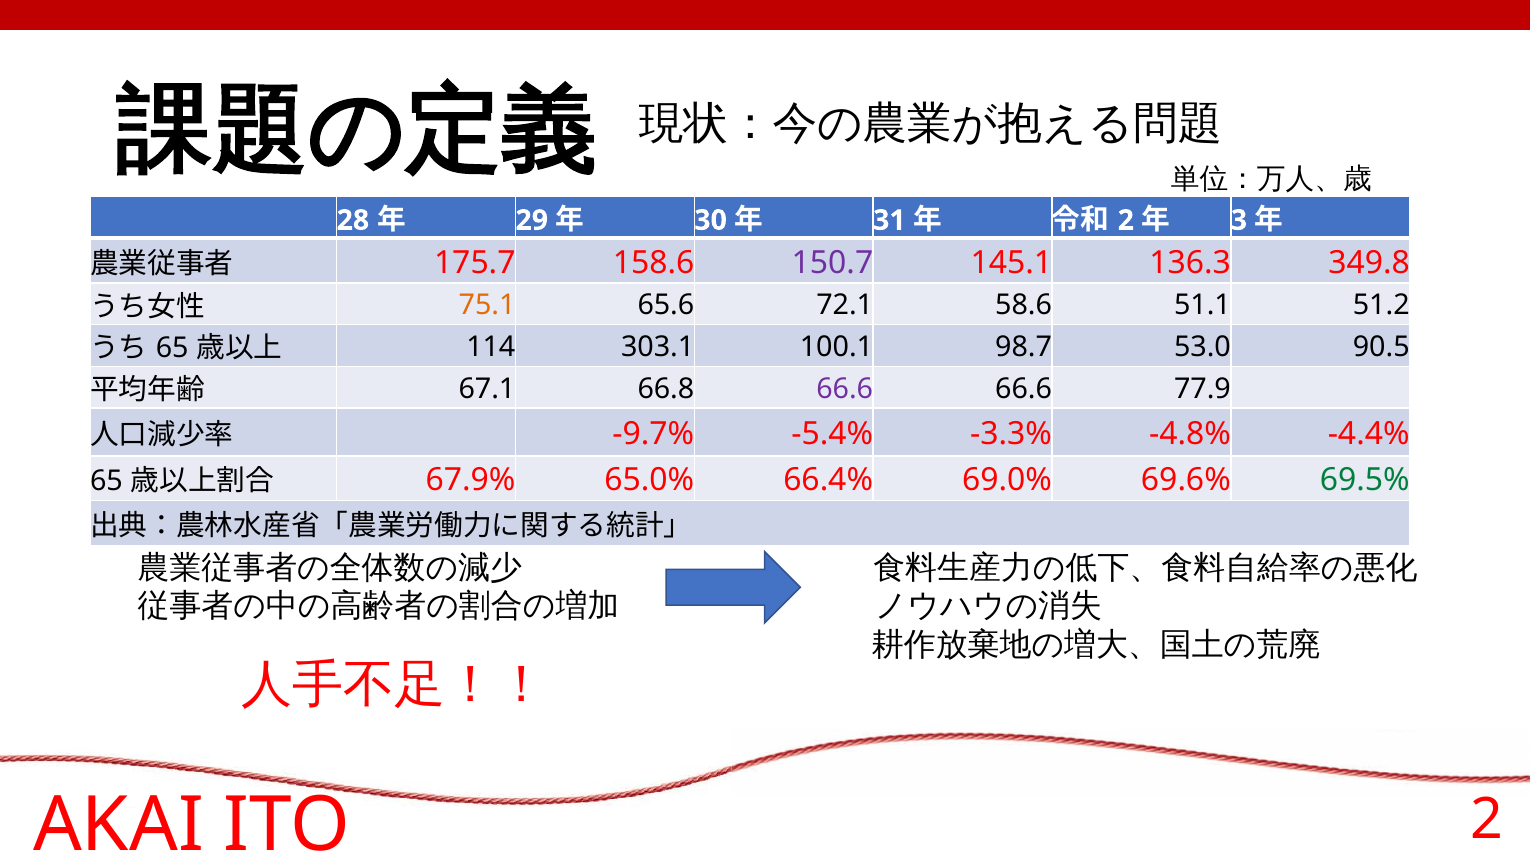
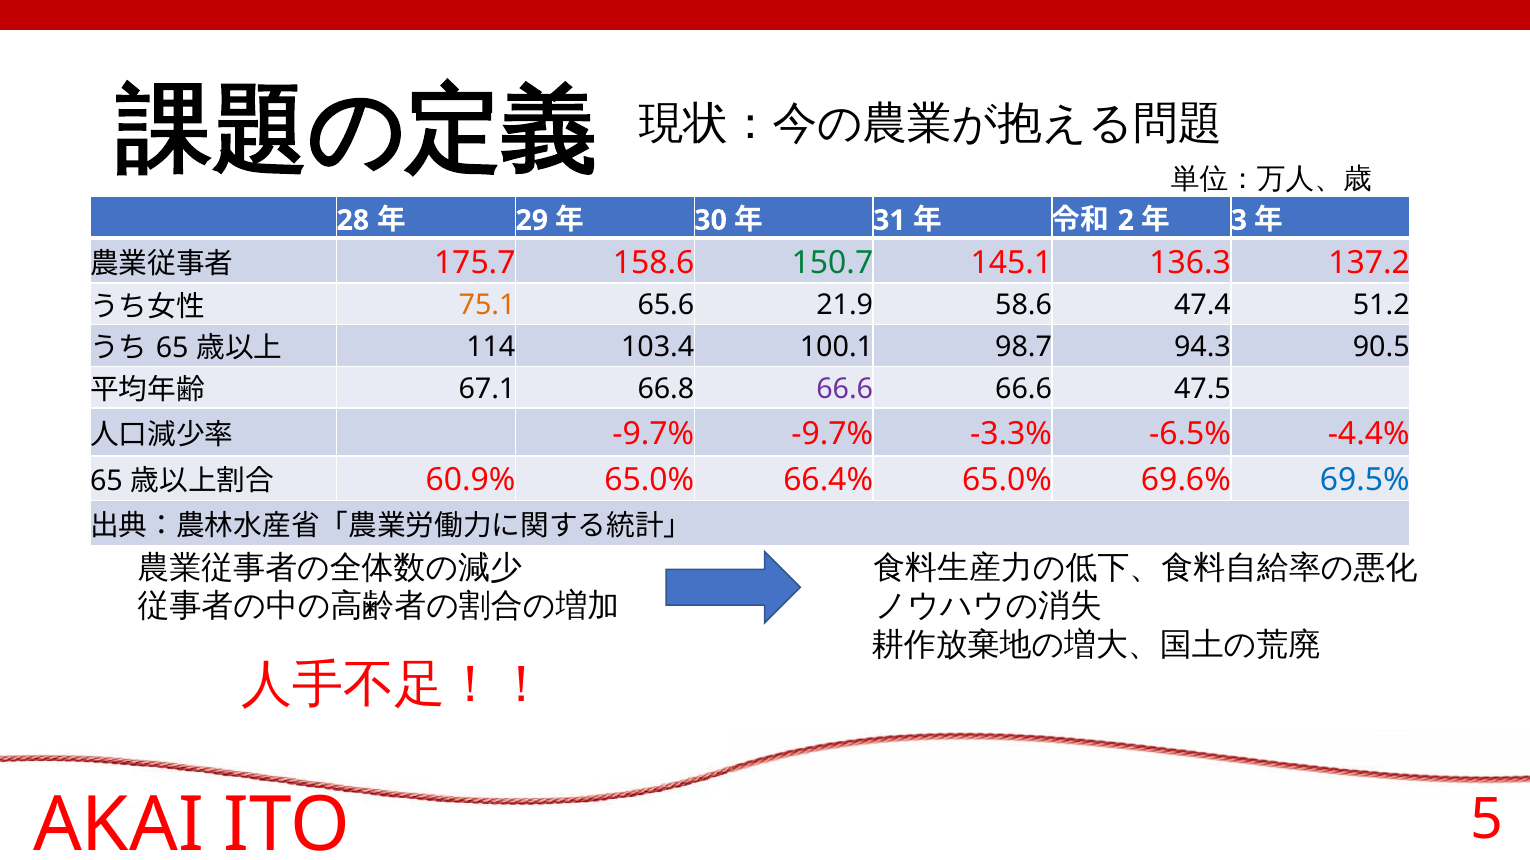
150.7 colour: purple -> green (832, 263)
349.8: 349.8 -> 137.2 (1369, 263)
72.1: 72.1 -> 21.9 (845, 306)
51.1: 51.1 -> 47.4 (1202, 306)
303.1: 303.1 -> 103.4 (658, 347)
53.0: 53.0 -> 94.3 (1202, 347)
77.9: 77.9 -> 47.5 (1202, 389)
-9.7% -5.4%: -5.4% -> -9.7% (832, 434)
-4.8%: -4.8% -> -6.5% (1190, 434)
67.9%: 67.9% -> 60.9% (470, 481)
66.4% 69.0%: 69.0% -> 65.0% (1007, 481)
69.5% colour: green -> blue (1365, 481)
2: 2 -> 5 (1487, 820)
